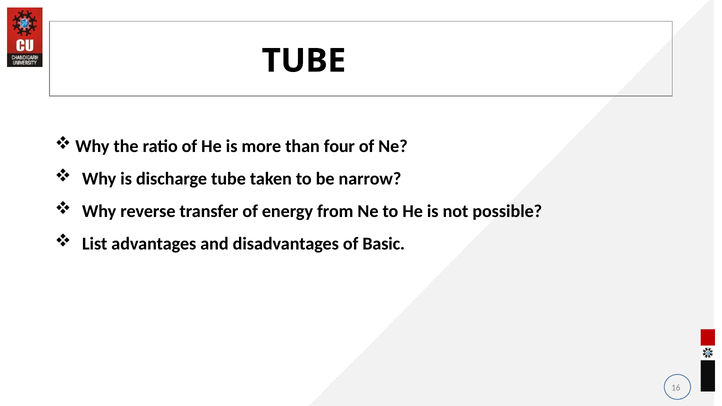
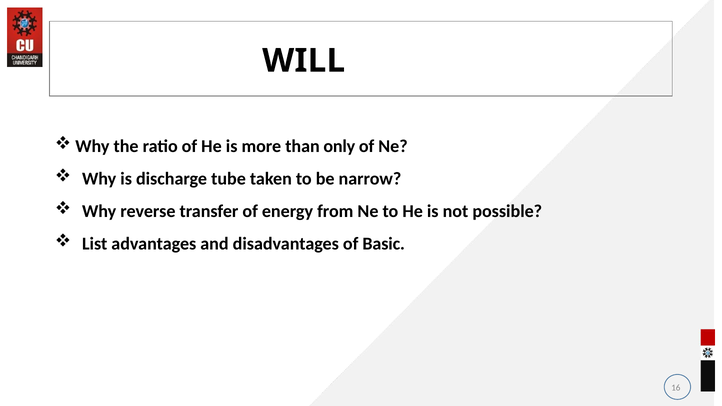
TUBE: TUBE -> WILL (304, 61)
four: four -> only (339, 146)
